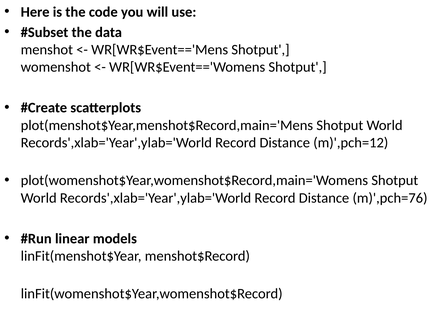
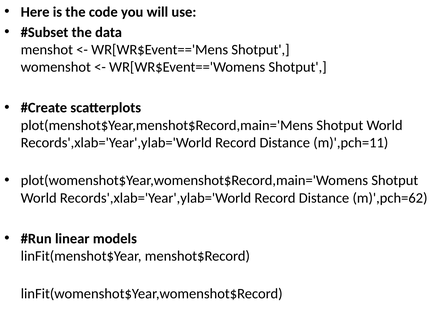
m)',pch=12: m)',pch=12 -> m)',pch=11 (351, 143)
m)',pch=76: m)',pch=76 -> m)',pch=62 (390, 198)
